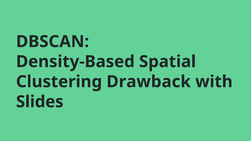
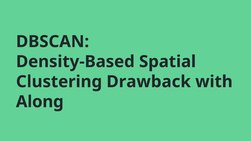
Slides: Slides -> Along (40, 102)
